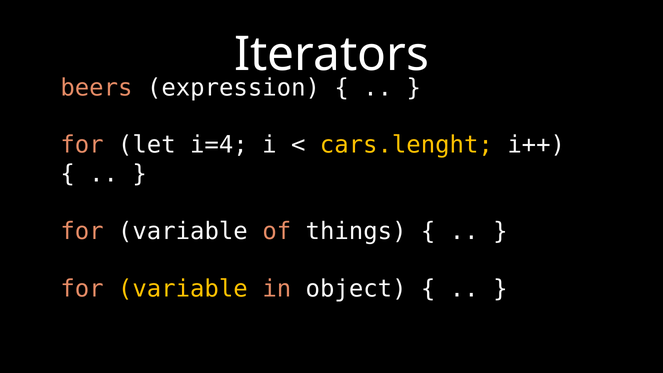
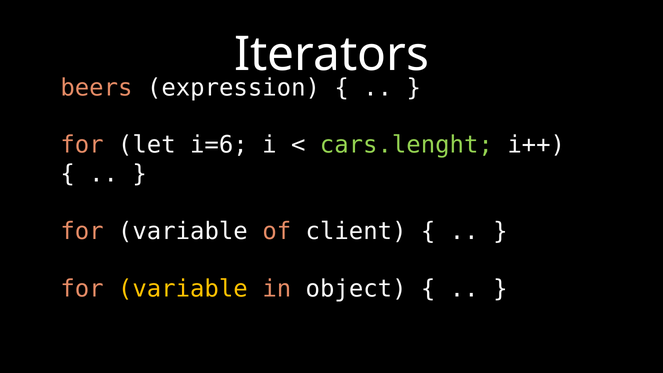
i=4: i=4 -> i=6 (219, 145)
cars.lenght colour: yellow -> light green (406, 145)
things: things -> client (356, 231)
